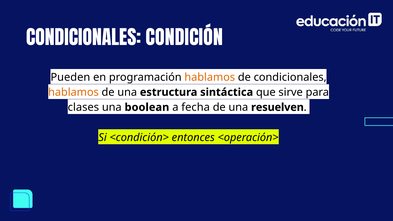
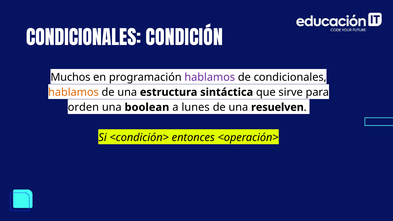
Pueden: Pueden -> Muchos (70, 77)
hablamos colour: orange -> purple (210, 77)
clases: clases -> orden (83, 107)
fecha: fecha -> lunes (196, 107)
